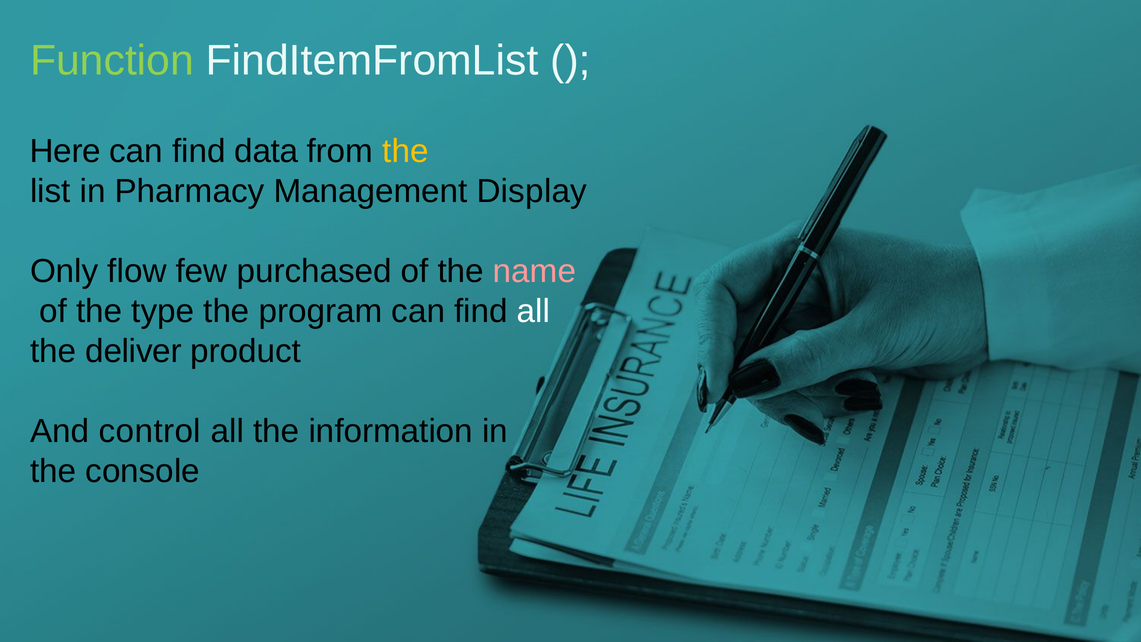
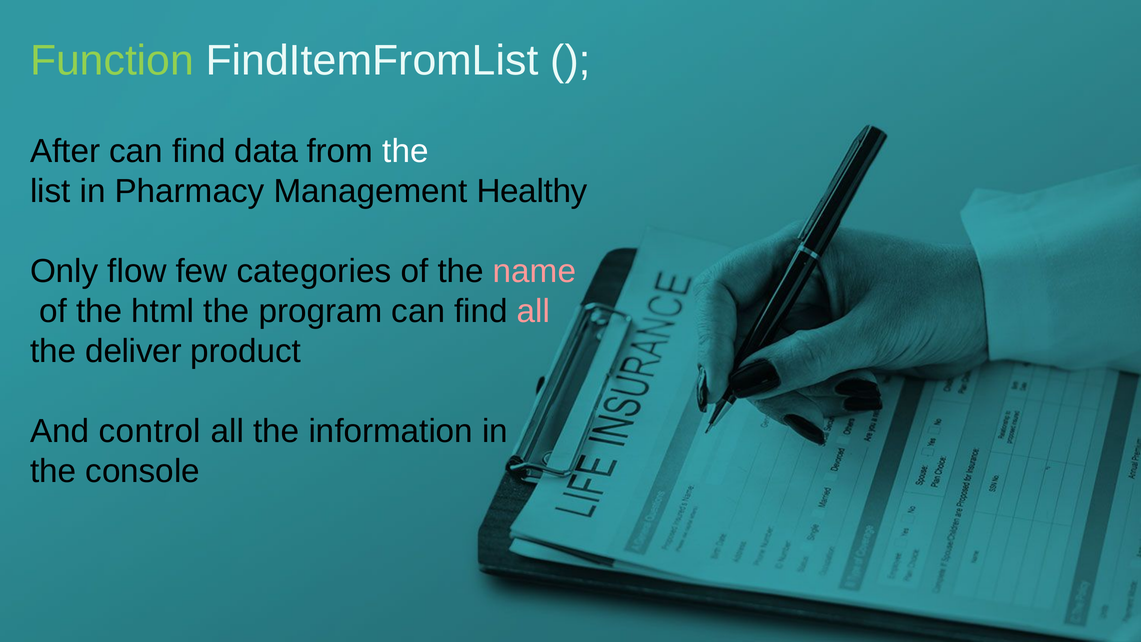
Here: Here -> After (65, 151)
the colour: yellow -> white (405, 151)
Display: Display -> Healthy (532, 191)
purchased: purchased -> categories (314, 271)
type: type -> html (163, 311)
all colour: white -> pink (534, 311)
